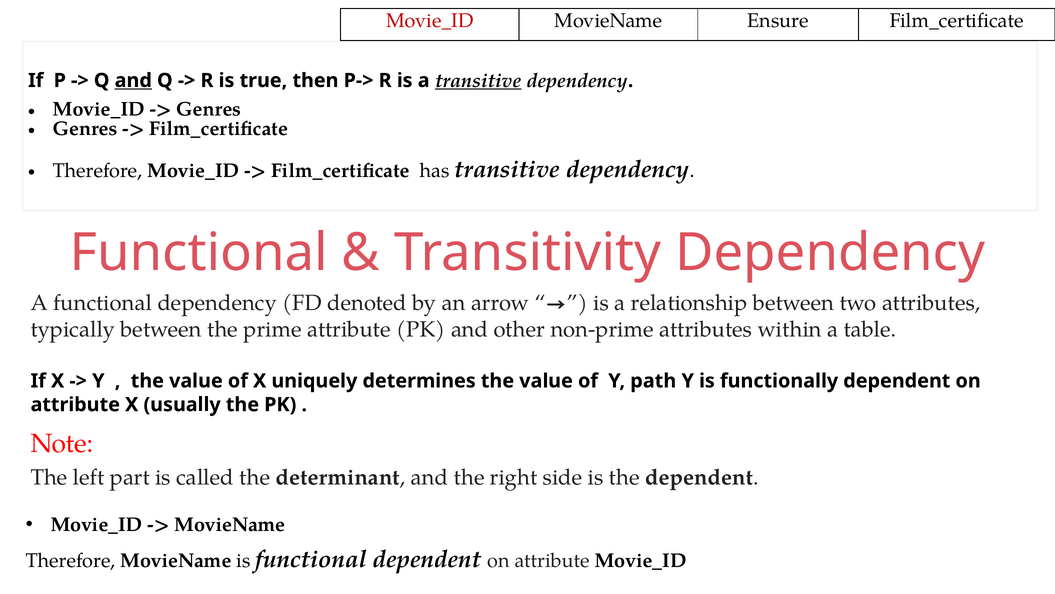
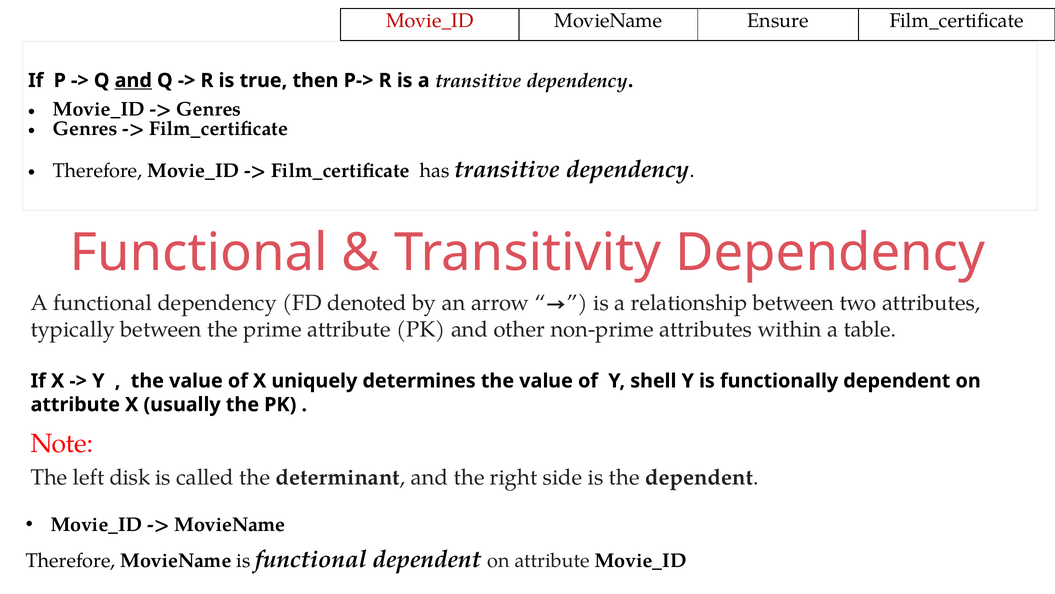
transitive underline: present -> none (478, 80)
path: path -> shell (653, 381)
part: part -> disk (130, 477)
